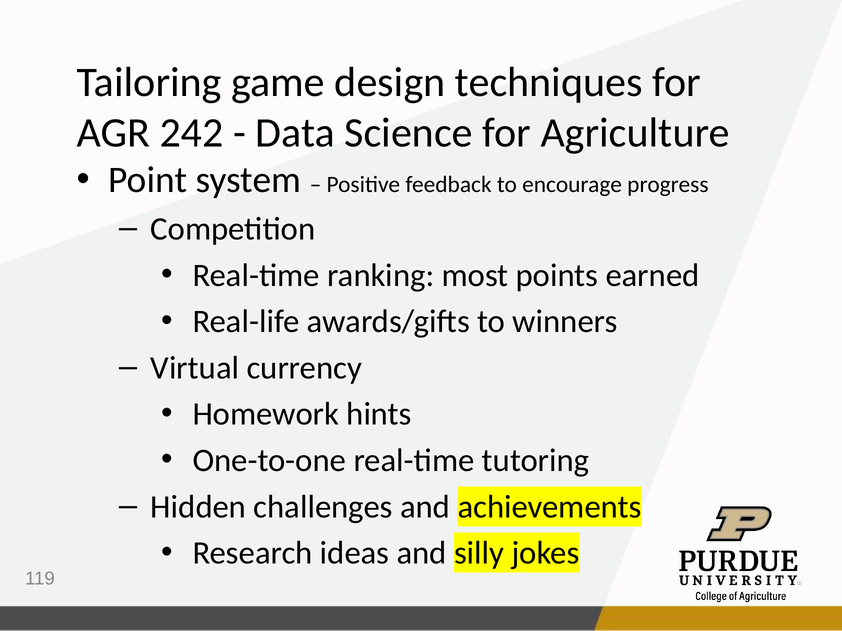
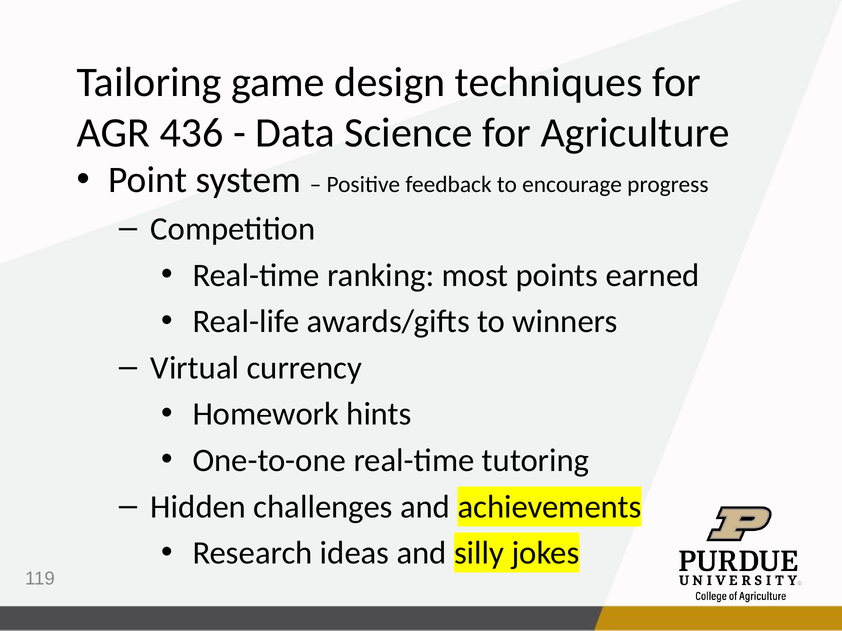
242: 242 -> 436 (192, 133)
